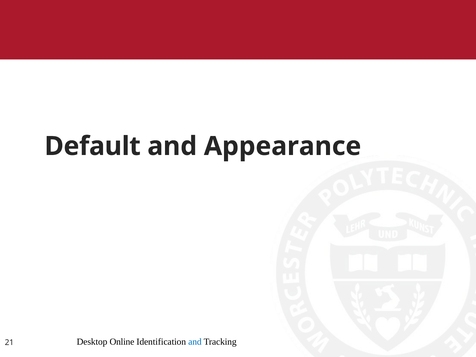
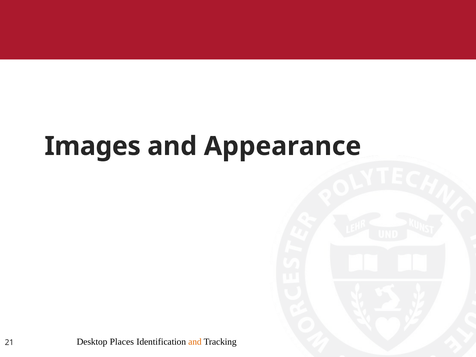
Default: Default -> Images (93, 146)
Online: Online -> Places (122, 342)
and colour: blue -> orange (195, 342)
